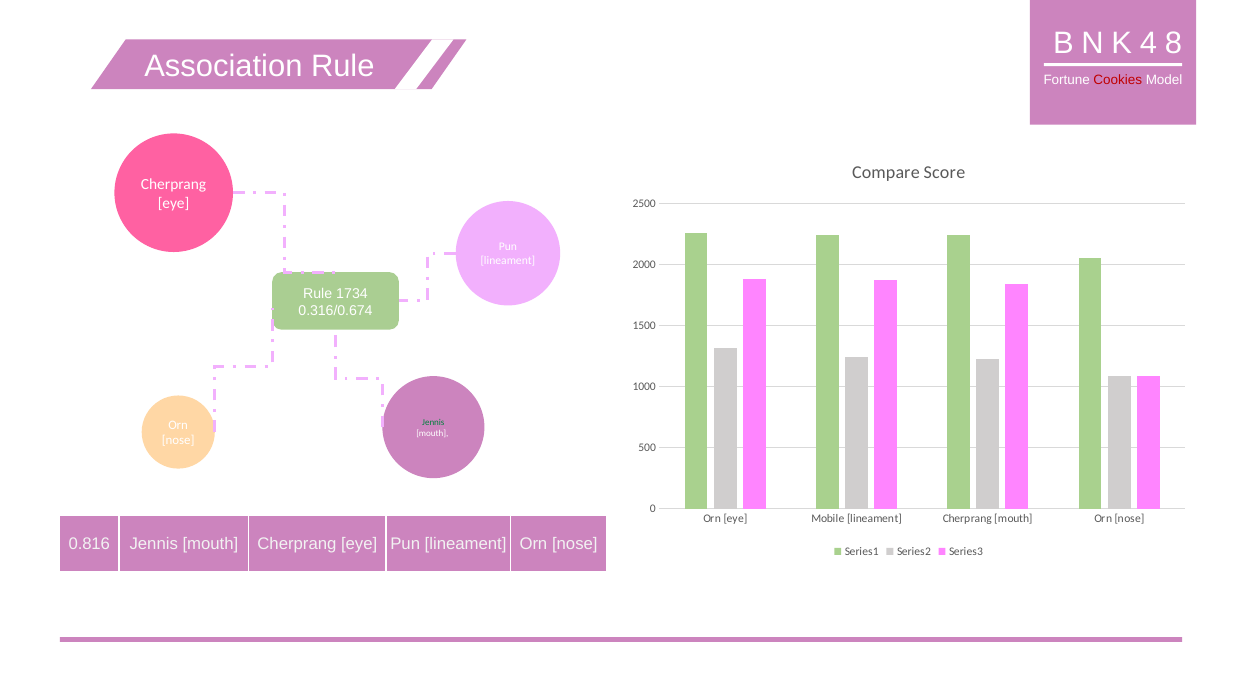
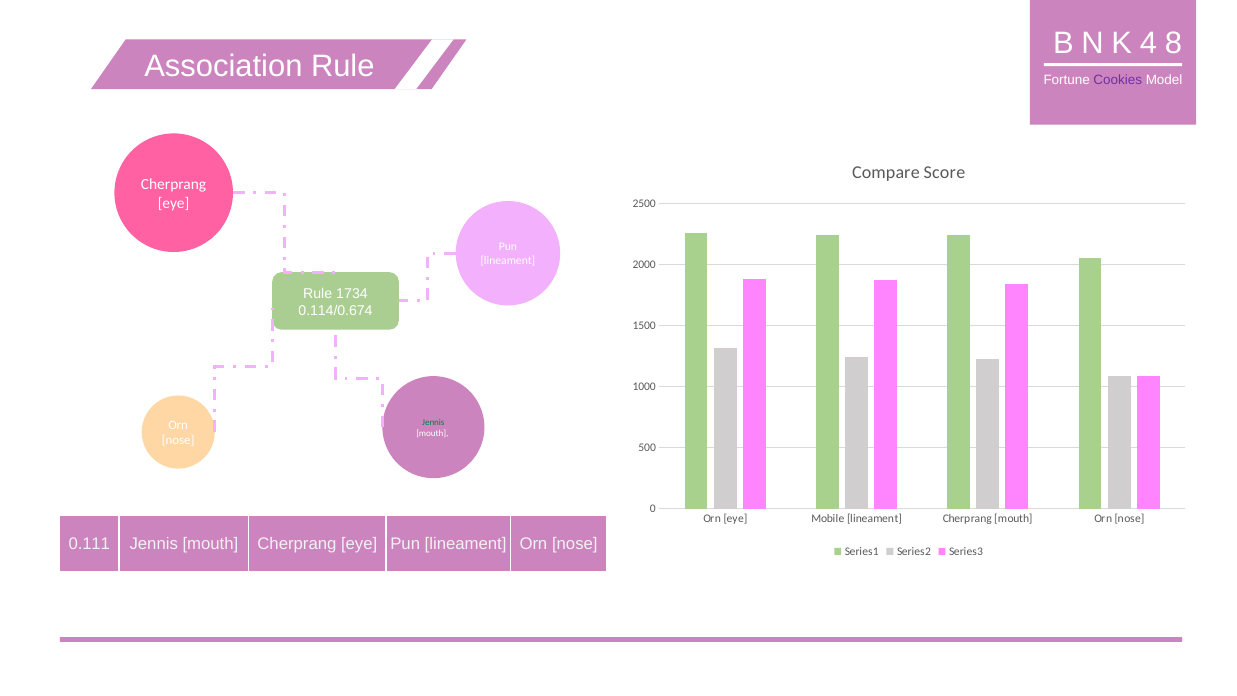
Cookies colour: red -> purple (1118, 80)
0.316/0.674: 0.316/0.674 -> 0.114/0.674 (335, 310)
0.816: 0.816 -> 0.111 (89, 544)
